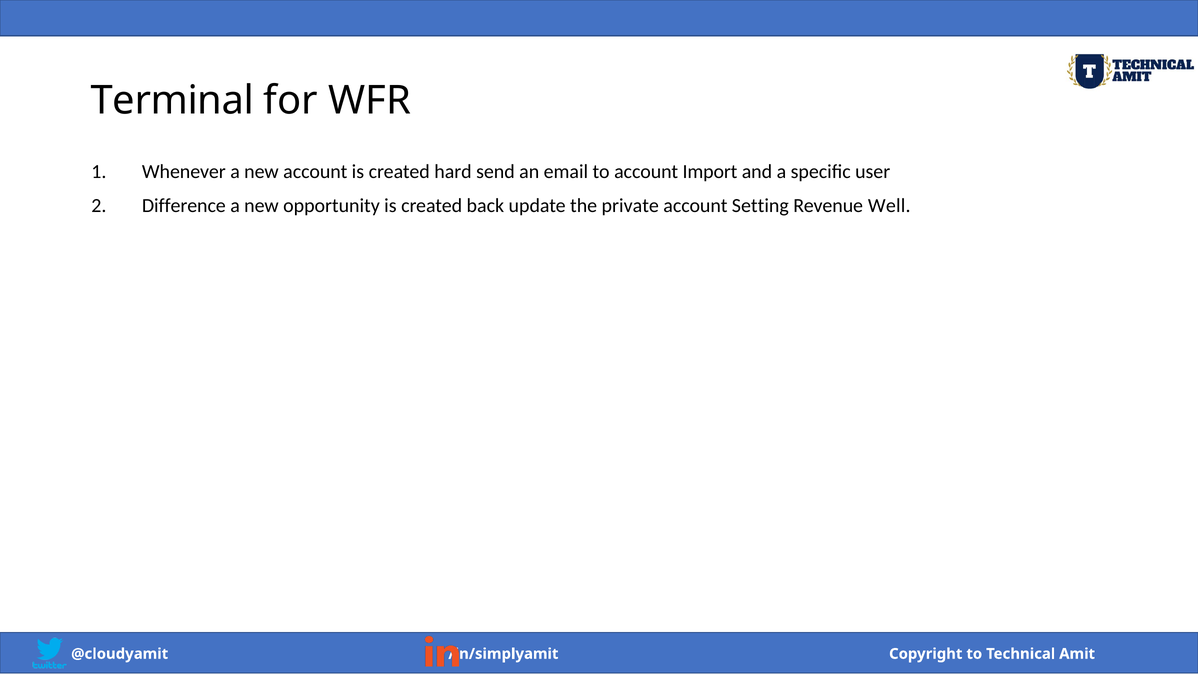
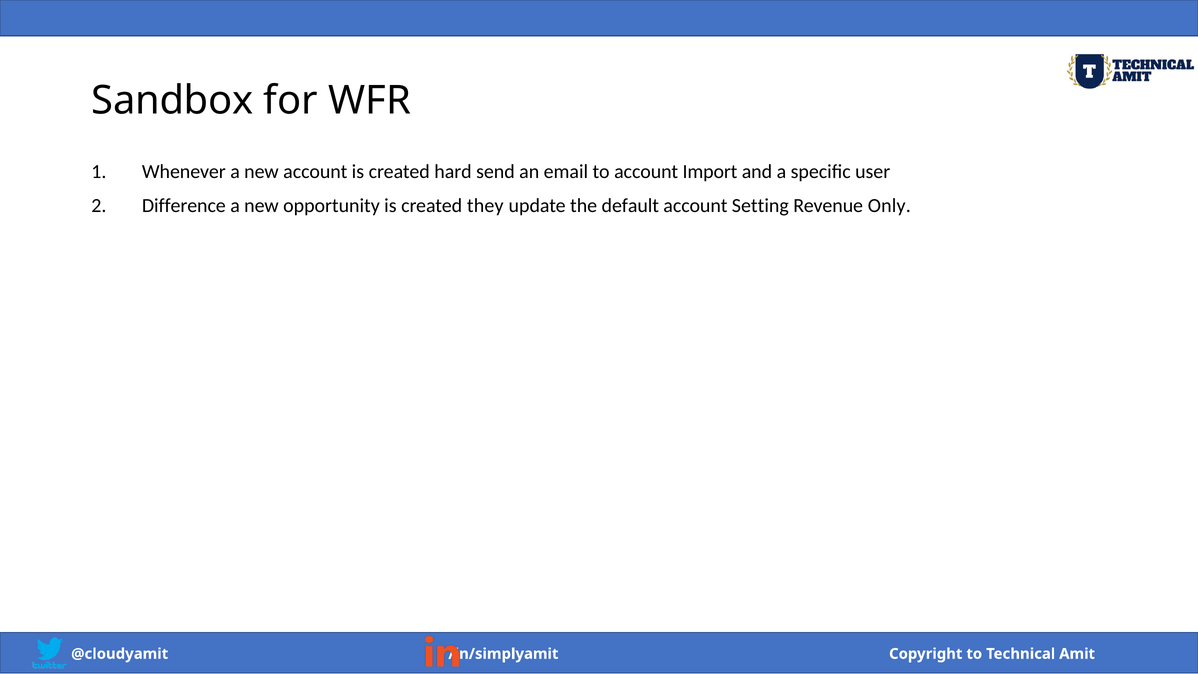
Terminal: Terminal -> Sandbox (172, 101)
back: back -> they (485, 206)
private: private -> default (630, 206)
Well: Well -> Only (889, 206)
